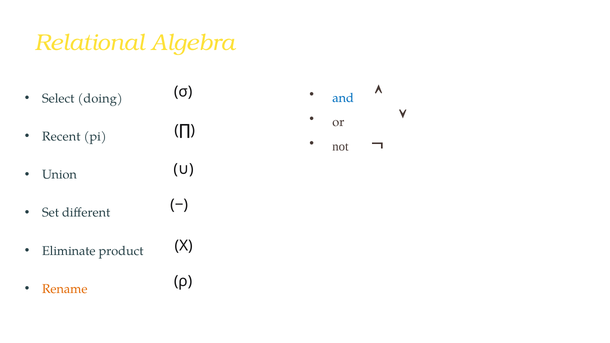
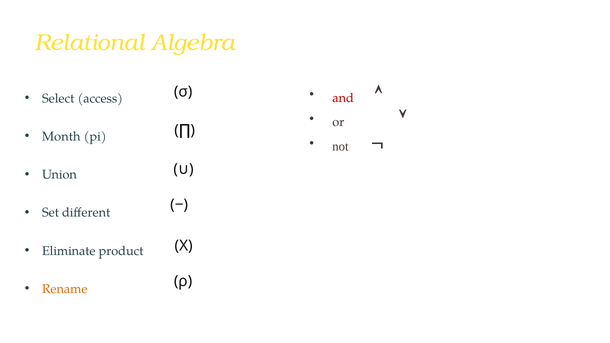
doing: doing -> access (100, 98)
and colour: blue -> red (343, 98)
Recent: Recent -> Month (61, 137)
